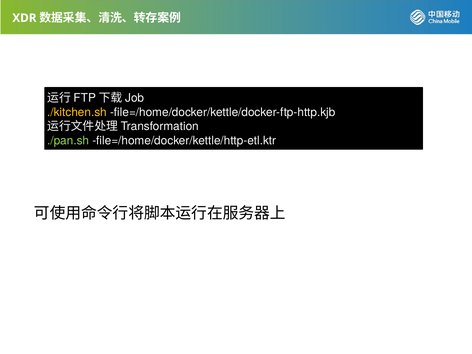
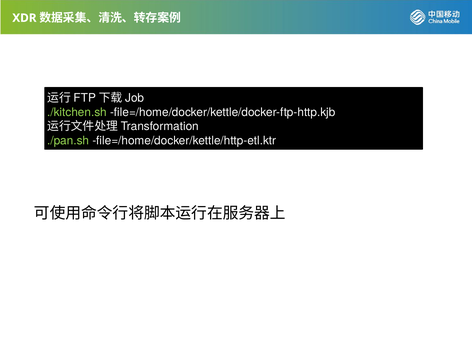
./kitchen.sh colour: yellow -> light green (77, 112)
